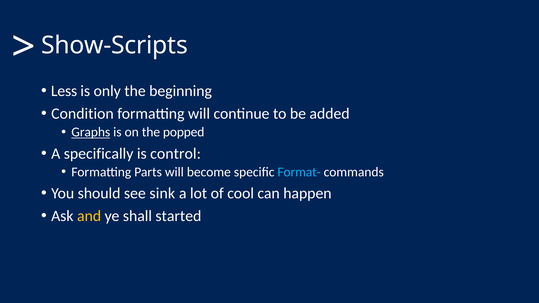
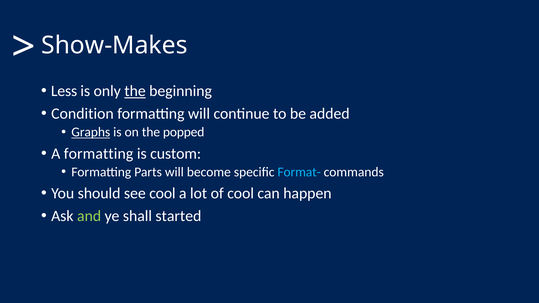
Show-Scripts: Show-Scripts -> Show-Makes (114, 45)
the underline: none -> present (135, 91)
A specifically: specifically -> formatting (99, 154)
control: control -> custom (176, 154)
see sink: sink -> cool (162, 193)
and colour: yellow -> light green (89, 216)
